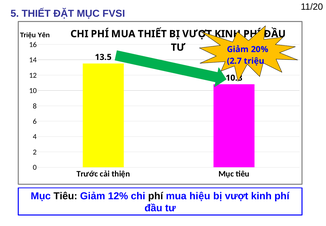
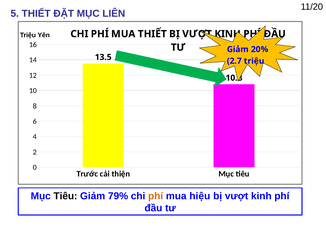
FVSI: FVSI -> LIÊN (114, 14)
12%: 12% -> 79% (118, 196)
phí colour: black -> orange (156, 196)
